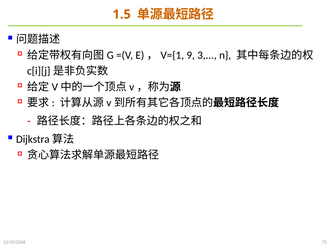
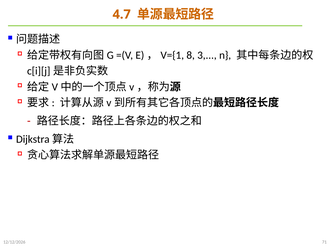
1.5: 1.5 -> 4.7 (122, 14)
9: 9 -> 8 (191, 55)
